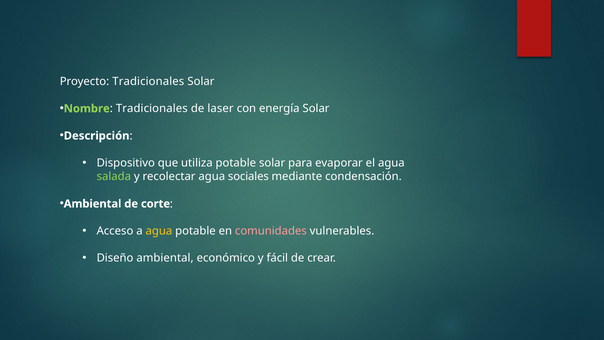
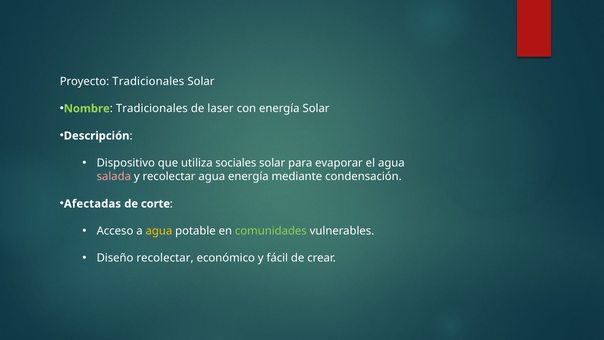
utiliza potable: potable -> sociales (236, 163)
salada colour: light green -> pink (114, 176)
agua sociales: sociales -> energía (248, 176)
Ambiental: Ambiental -> Afectadas (92, 204)
comunidades colour: pink -> light green (271, 231)
Diseño ambiental: ambiental -> recolectar (165, 258)
